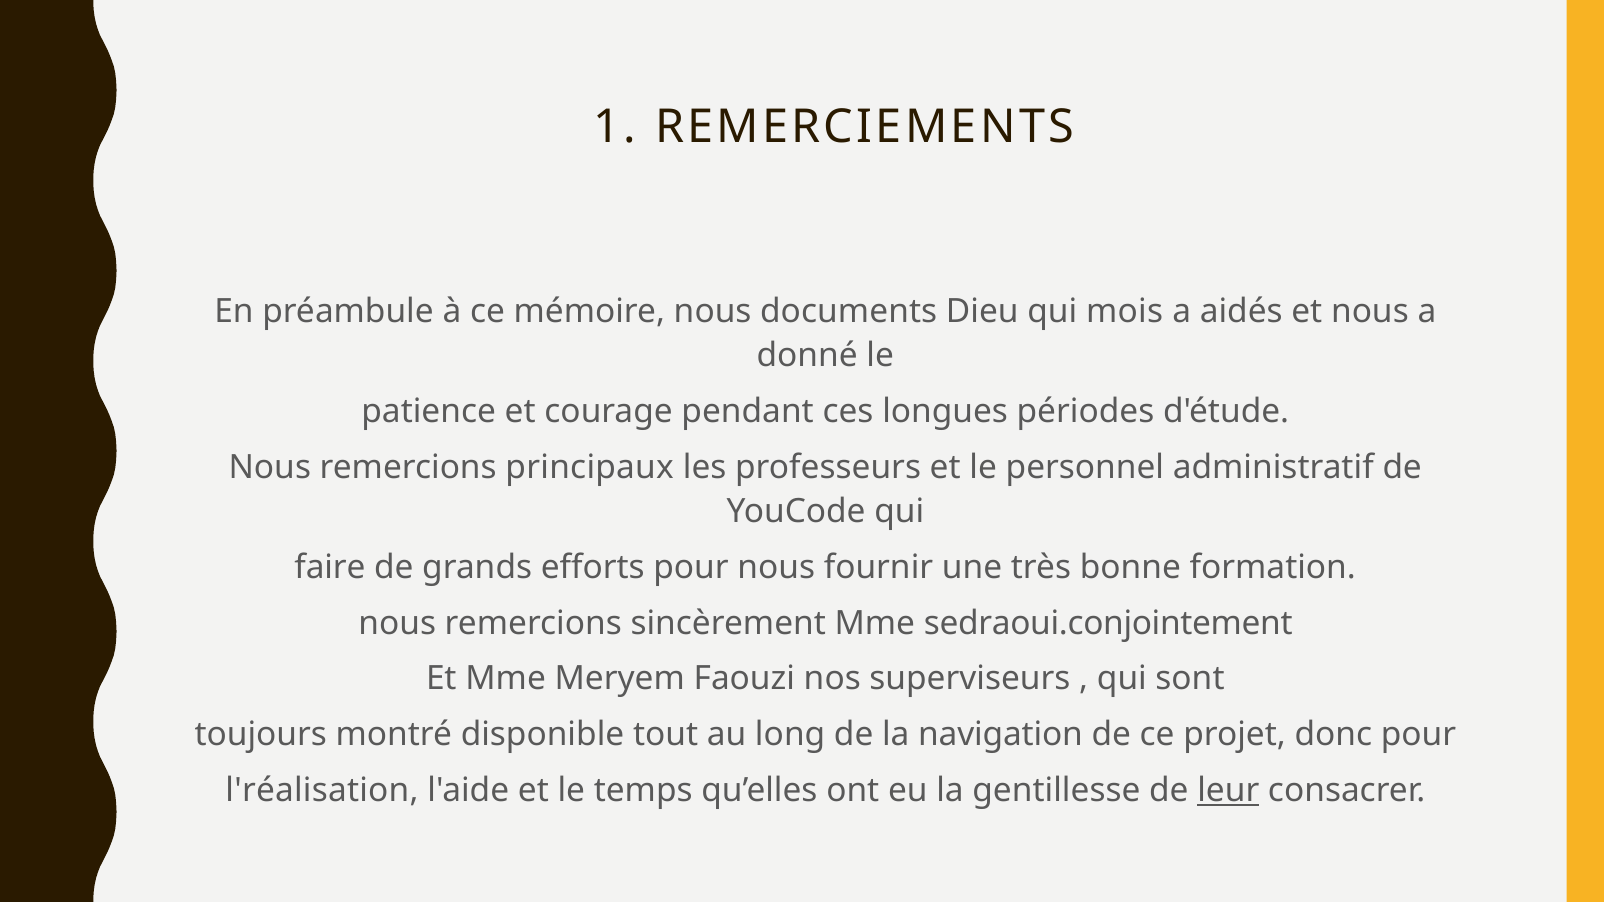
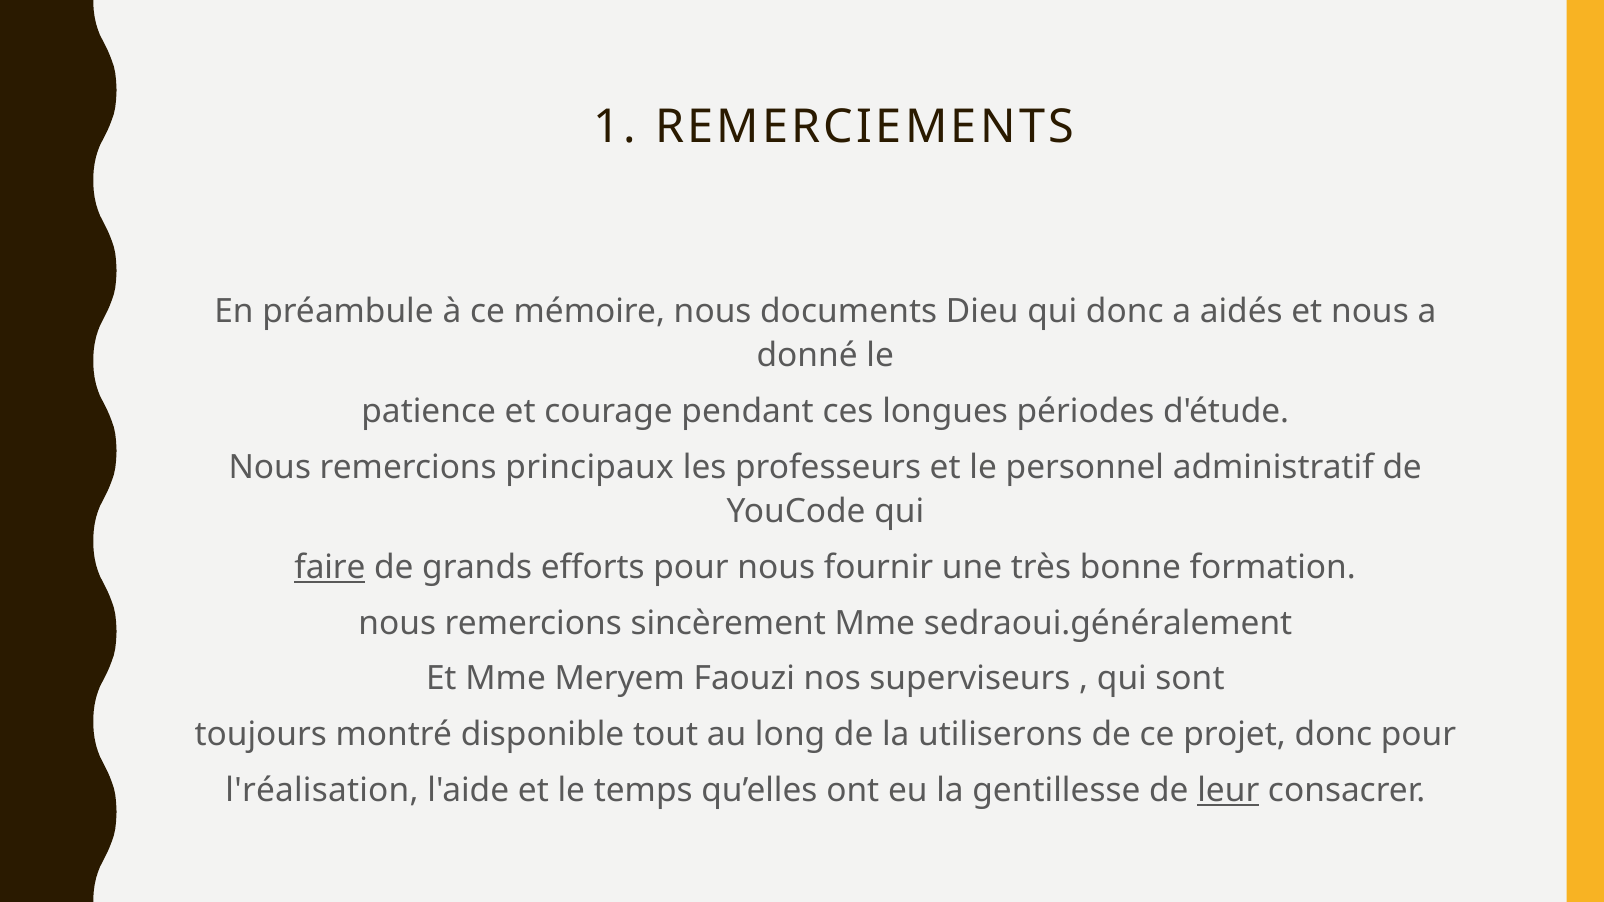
qui mois: mois -> donc (1125, 312)
faire underline: none -> present (330, 567)
sedraoui.conjointement: sedraoui.conjointement -> sedraoui.généralement (1108, 623)
navigation: navigation -> utiliserons (1000, 735)
